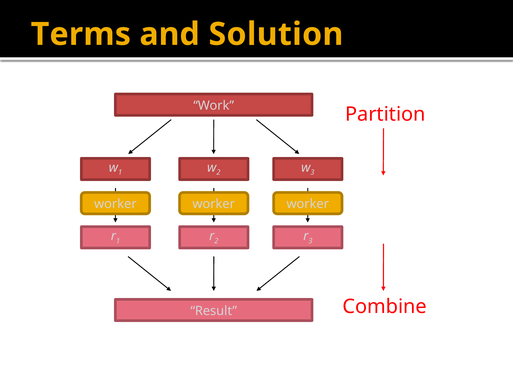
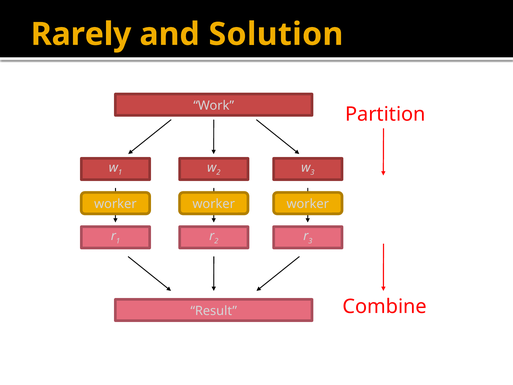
Terms: Terms -> Rarely (81, 34)
